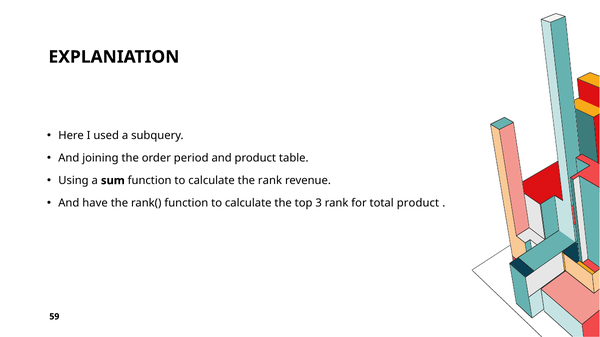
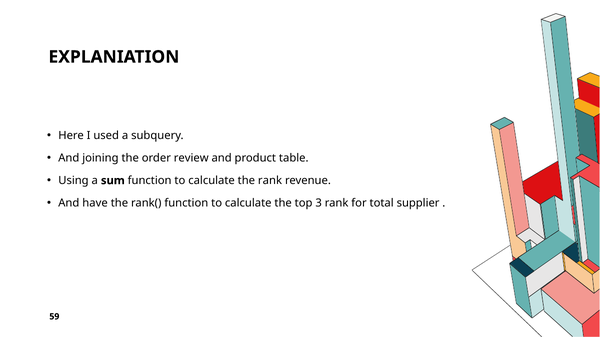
period: period -> review (191, 158)
total product: product -> supplier (418, 203)
